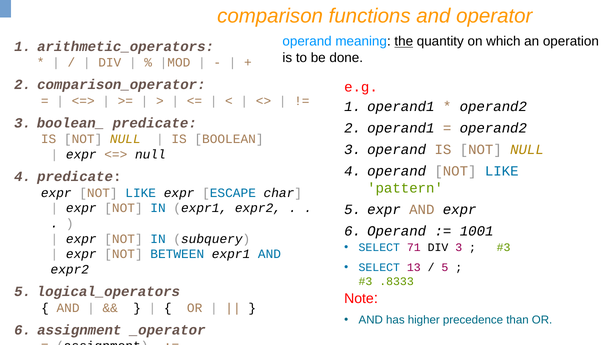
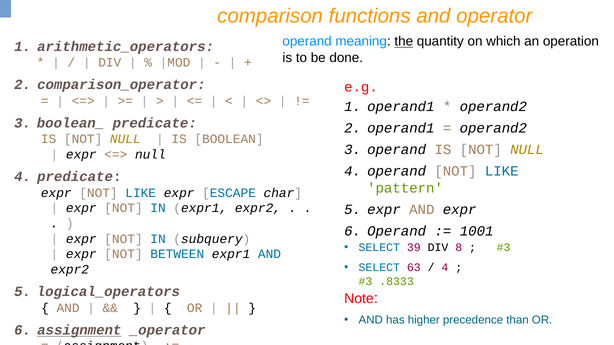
71: 71 -> 39 (414, 248)
DIV 3: 3 -> 8 (459, 248)
13: 13 -> 63 (414, 268)
5: 5 -> 4 (445, 268)
assignment underline: none -> present (79, 331)
